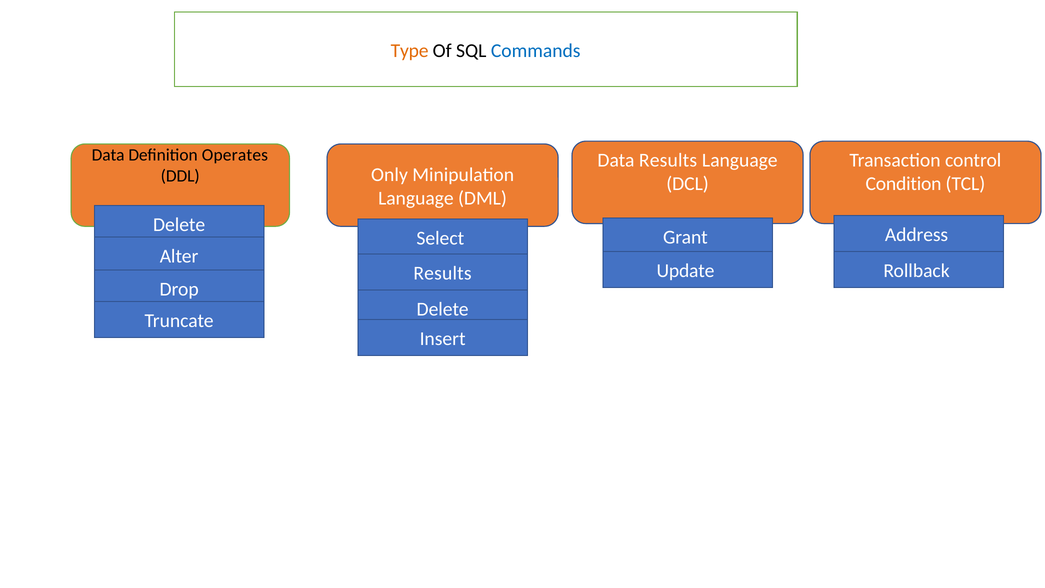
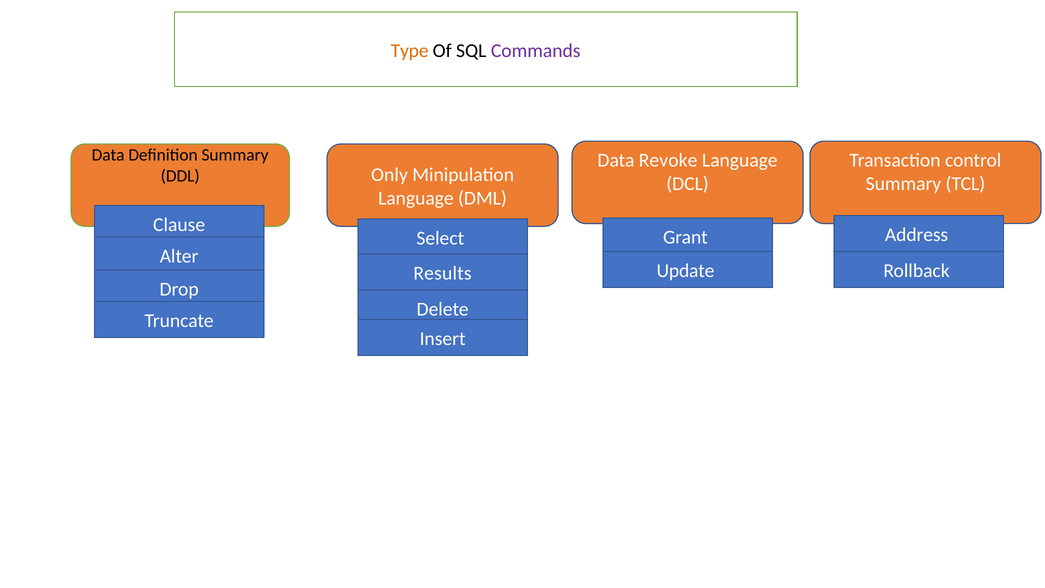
Commands colour: blue -> purple (536, 51)
Definition Operates: Operates -> Summary (235, 155)
Data Results: Results -> Revoke (668, 160)
Condition: Condition -> Summary (903, 184)
Delete: Delete -> Clause (179, 225)
